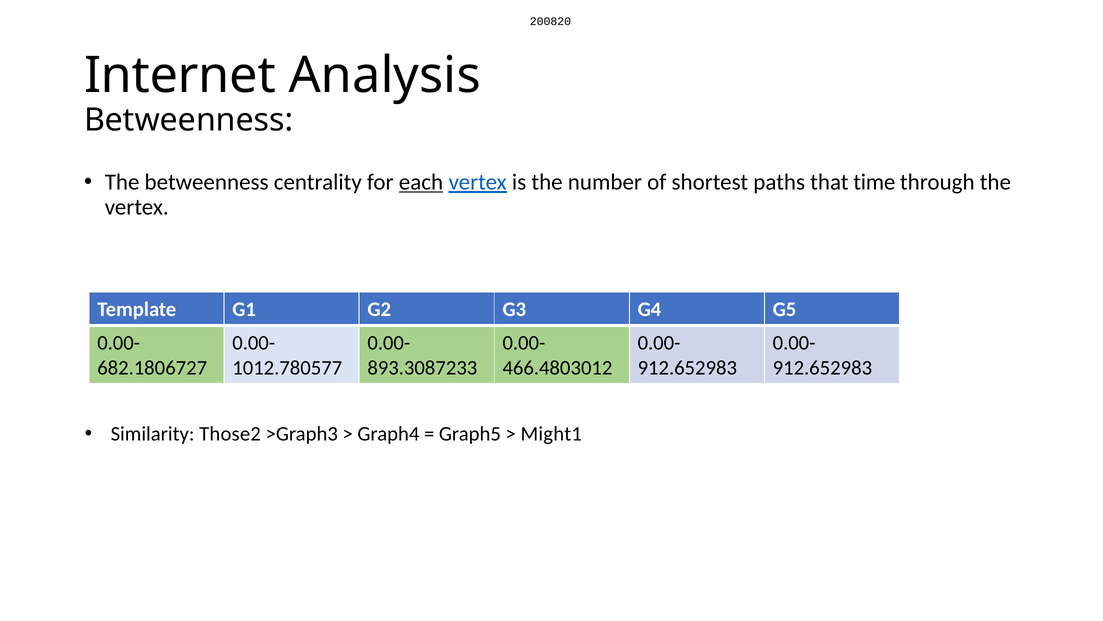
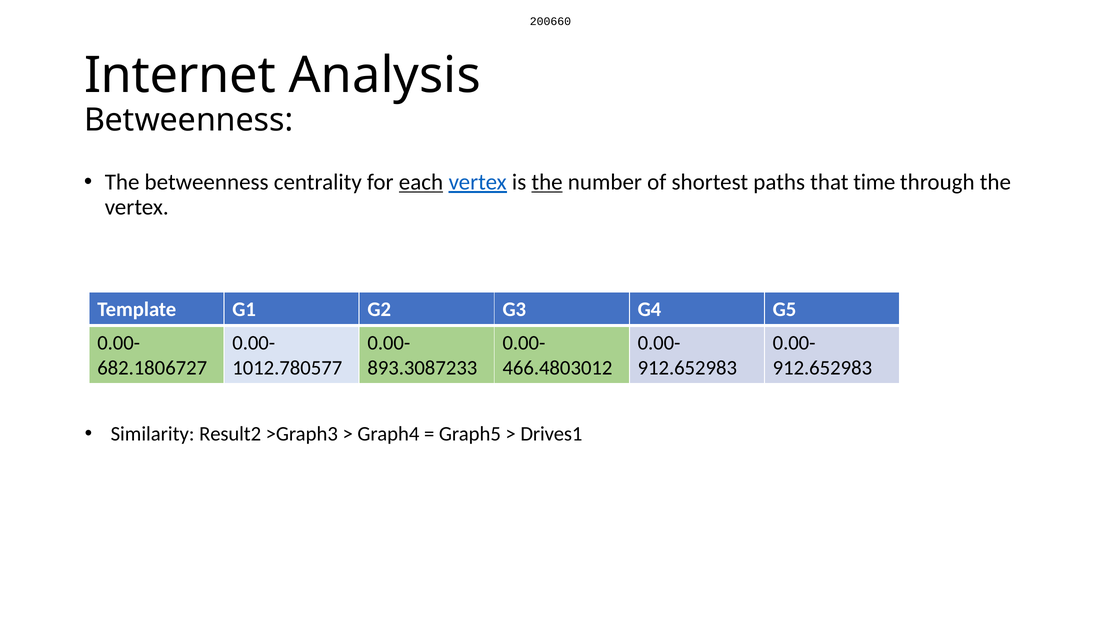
200820: 200820 -> 200660 (550, 21)
the underline: none -> present (547, 182)
Those2: Those2 -> Result2 (230, 434)
Might1: Might1 -> Drives1 (551, 434)
